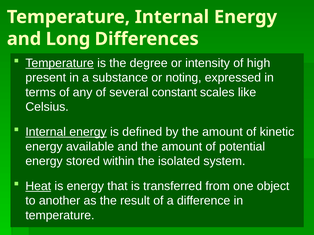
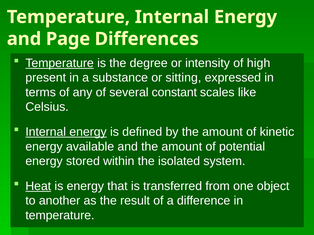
Long: Long -> Page (68, 39)
noting: noting -> sitting (183, 78)
